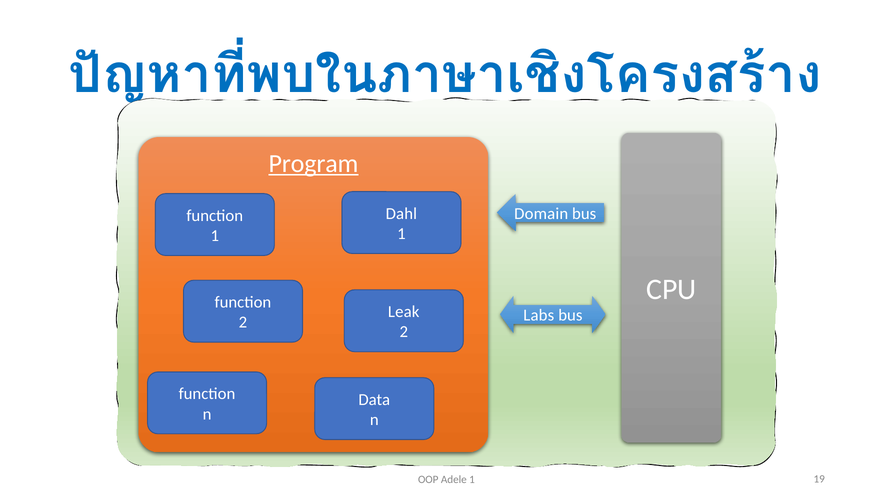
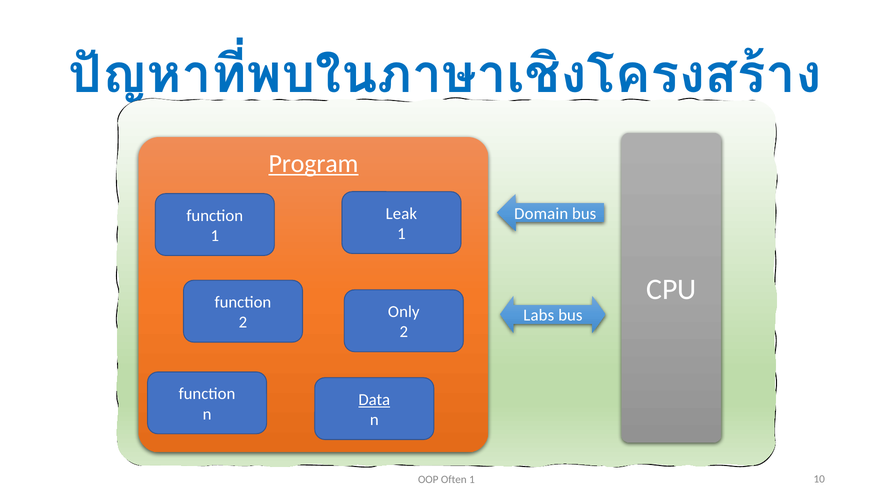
Dahl: Dahl -> Leak (401, 214)
Leak: Leak -> Only (404, 312)
Data underline: none -> present (374, 400)
Adele: Adele -> Often (454, 480)
19: 19 -> 10 (819, 480)
